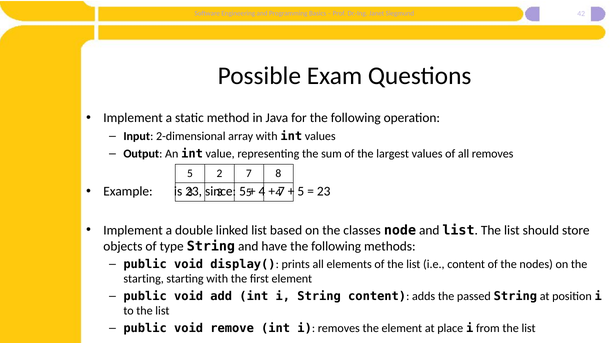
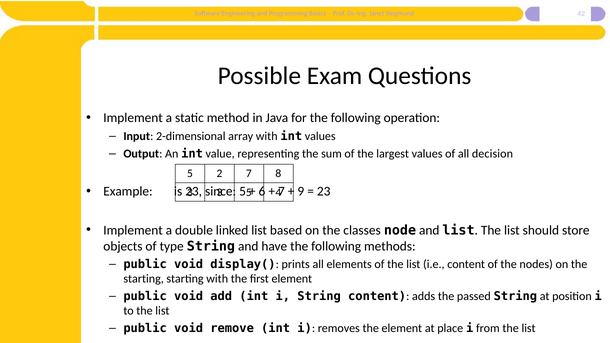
all removes: removes -> decision (492, 154)
4: 4 -> 6 (262, 192)
5: 5 -> 9 (301, 192)
